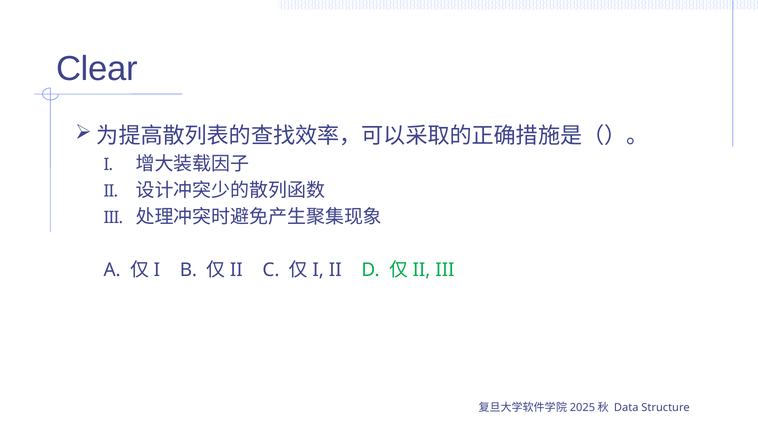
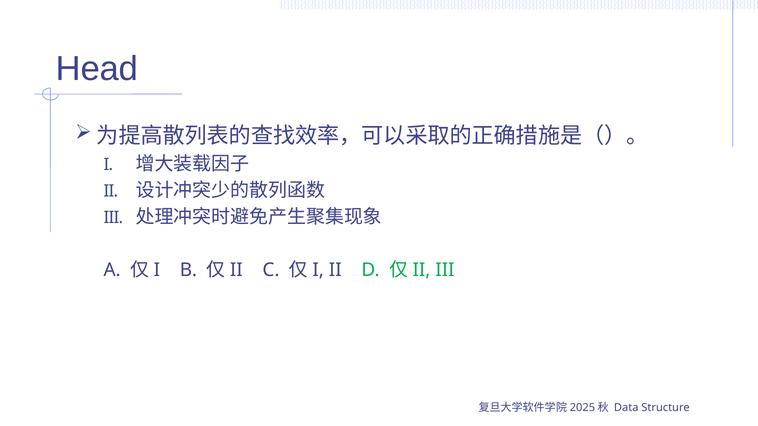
Clear: Clear -> Head (97, 69)
